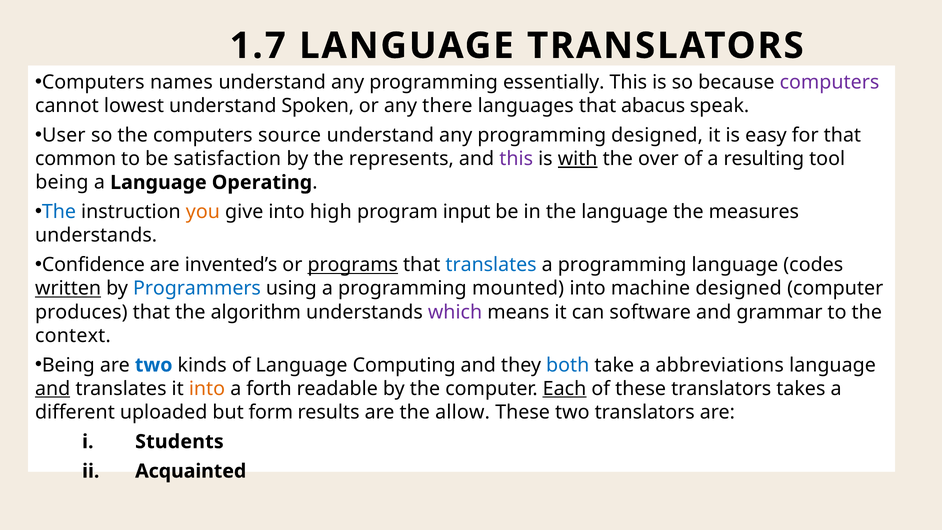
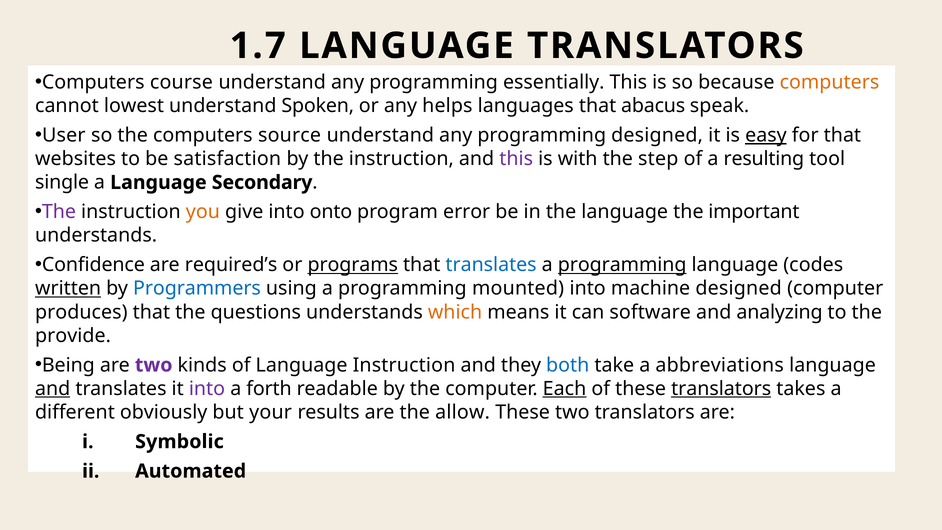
names: names -> course (181, 82)
computers colour: purple -> orange (829, 82)
there: there -> helps (447, 106)
easy underline: none -> present (766, 135)
common: common -> websites (75, 159)
by the represents: represents -> instruction (401, 159)
with underline: present -> none (578, 159)
over: over -> step (658, 159)
being: being -> single (62, 182)
Operating: Operating -> Secondary (262, 182)
The colour: blue -> purple (59, 212)
high: high -> onto (331, 212)
input: input -> error (467, 212)
measures: measures -> important (754, 212)
invented’s: invented’s -> required’s (231, 265)
programming underline: none -> present (622, 265)
algorithm: algorithm -> questions (256, 312)
which colour: purple -> orange (455, 312)
grammar: grammar -> analyzing (780, 312)
context: context -> provide (73, 336)
two colour: blue -> purple (154, 365)
Language Computing: Computing -> Instruction (404, 365)
into colour: orange -> purple (207, 389)
translators underline: none -> present (721, 389)
uploaded: uploaded -> obviously (164, 412)
form: form -> your (271, 412)
Students: Students -> Symbolic (179, 442)
Acquainted: Acquainted -> Automated (191, 471)
